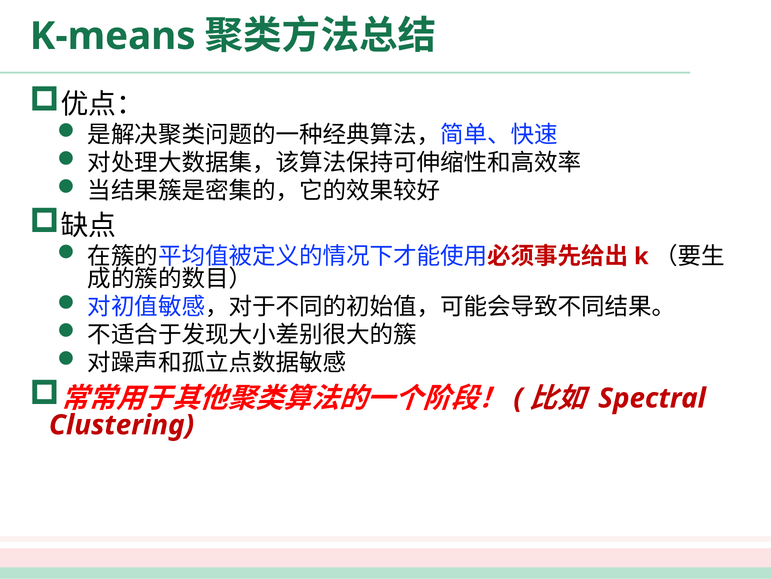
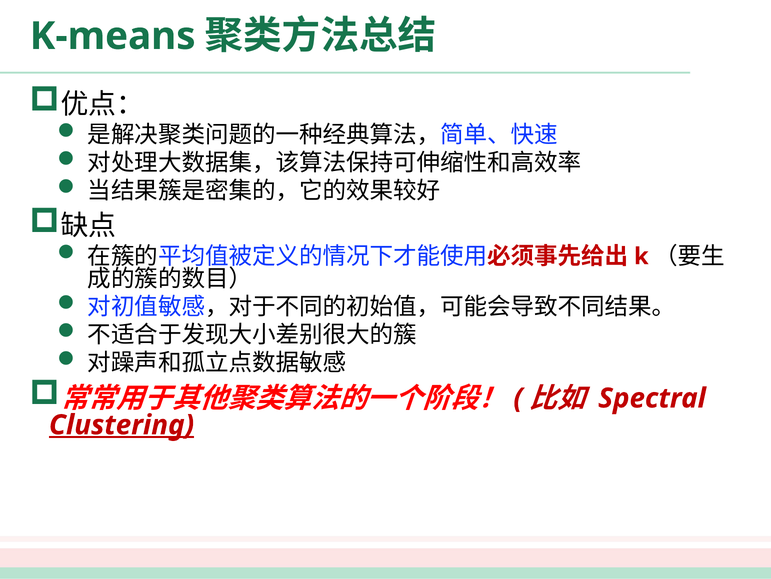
Clustering underline: none -> present (122, 425)
